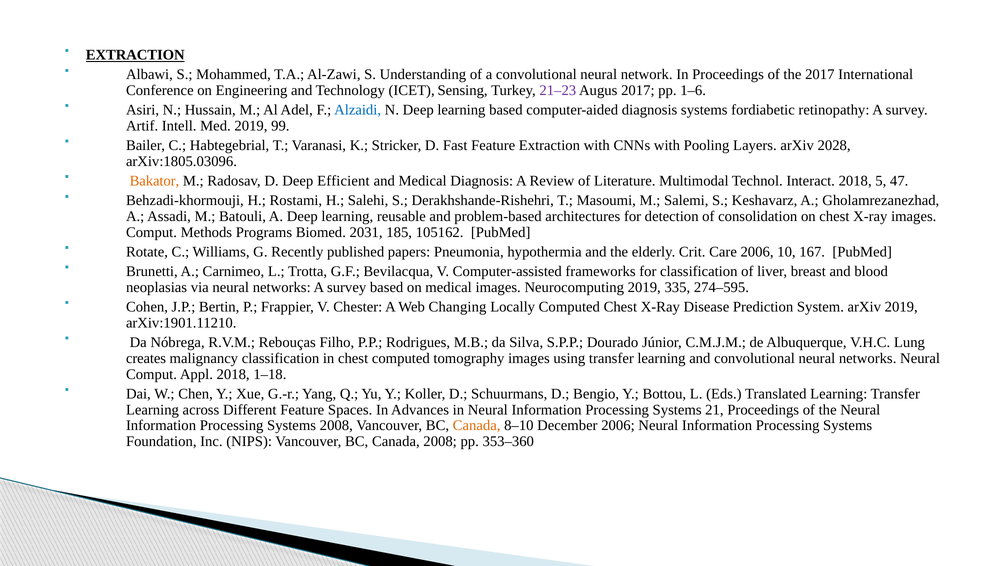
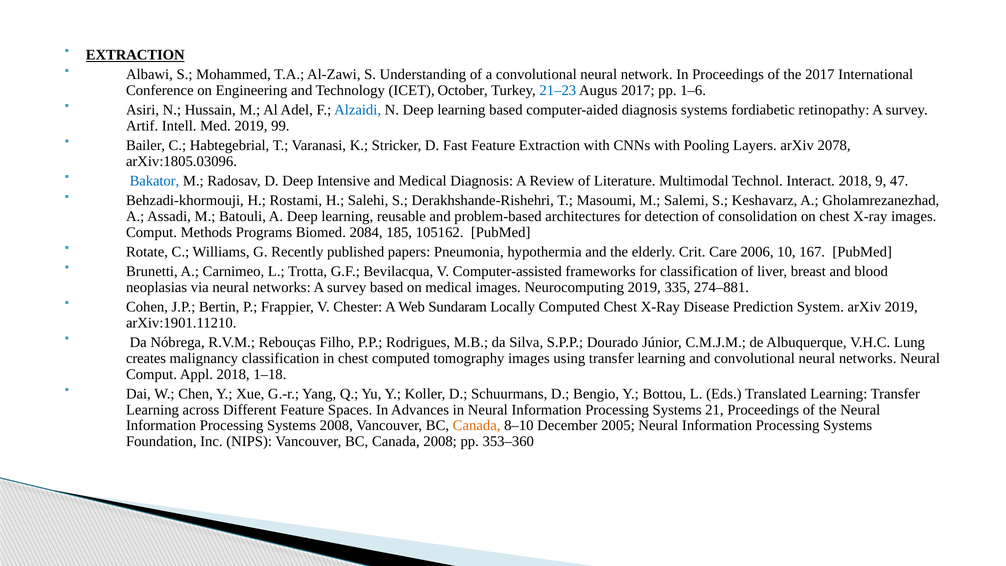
Sensing: Sensing -> October (463, 90)
21–23 colour: purple -> blue (558, 90)
2028: 2028 -> 2078 (834, 145)
Bakator colour: orange -> blue (154, 181)
Efficient: Efficient -> Intensive (344, 181)
5: 5 -> 9 (881, 181)
2031: 2031 -> 2084 (366, 232)
274–595: 274–595 -> 274–881 (721, 287)
Changing: Changing -> Sundaram (458, 307)
December 2006: 2006 -> 2005 (618, 425)
